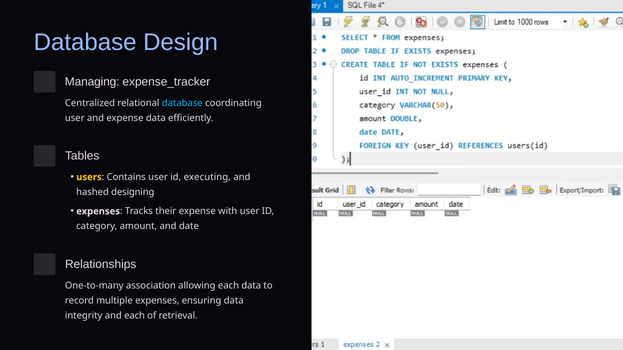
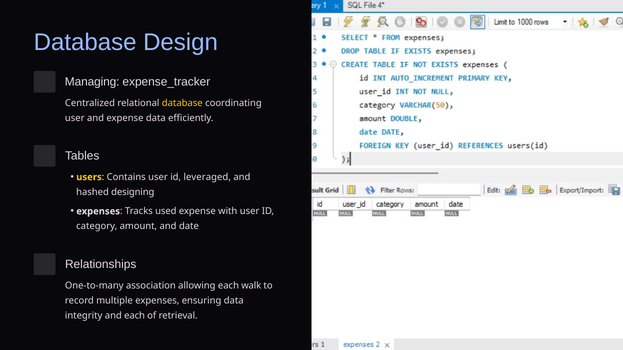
database colour: light blue -> yellow (182, 103)
executing: executing -> leveraged (207, 177)
their: their -> used (166, 211)
each data: data -> walk (251, 286)
